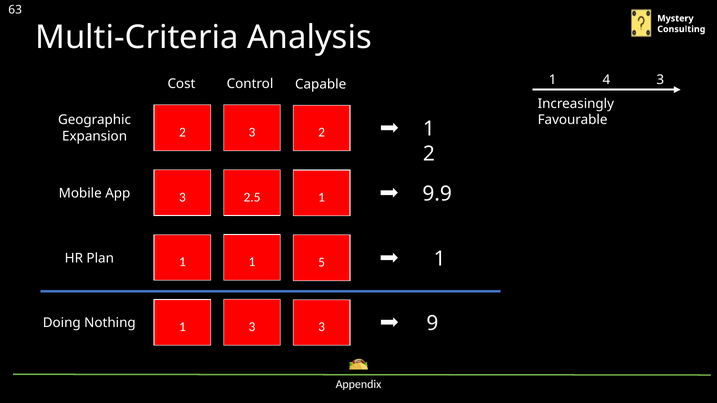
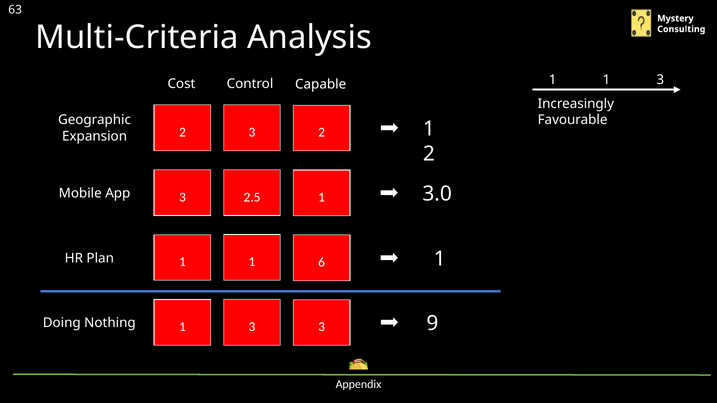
4: 4 -> 1 (606, 80)
9.9: 9.9 -> 3.0 (437, 194)
5: 5 -> 6 (322, 262)
